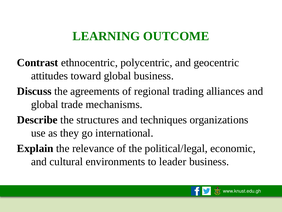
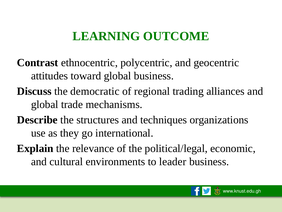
agreements: agreements -> democratic (95, 91)
